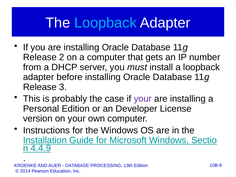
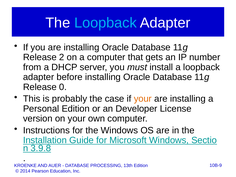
3: 3 -> 0 (63, 87)
your colour: purple -> orange (143, 99)
4.4.9: 4.4.9 -> 3.9.8 (41, 148)
